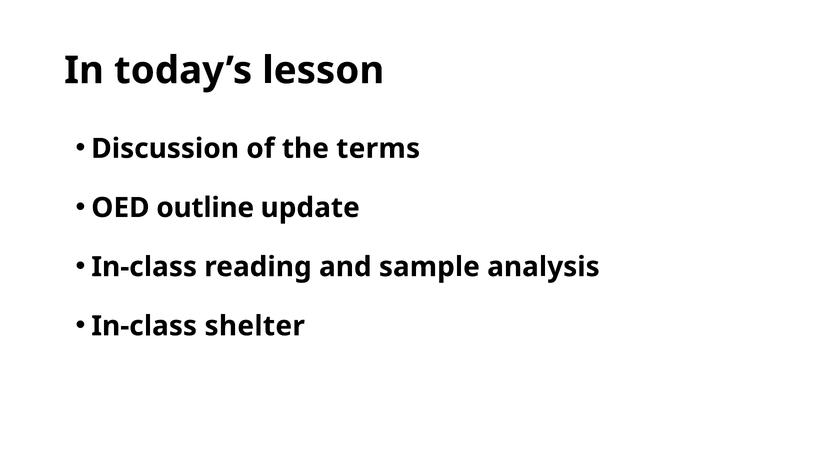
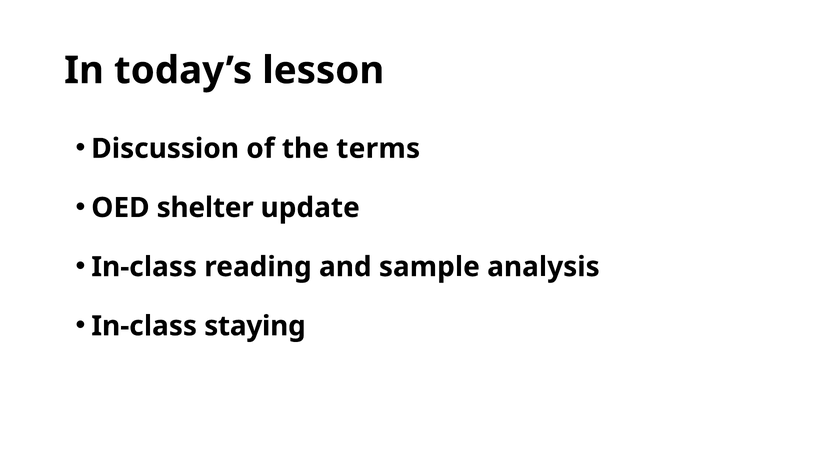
outline: outline -> shelter (205, 208)
shelter: shelter -> staying (255, 326)
